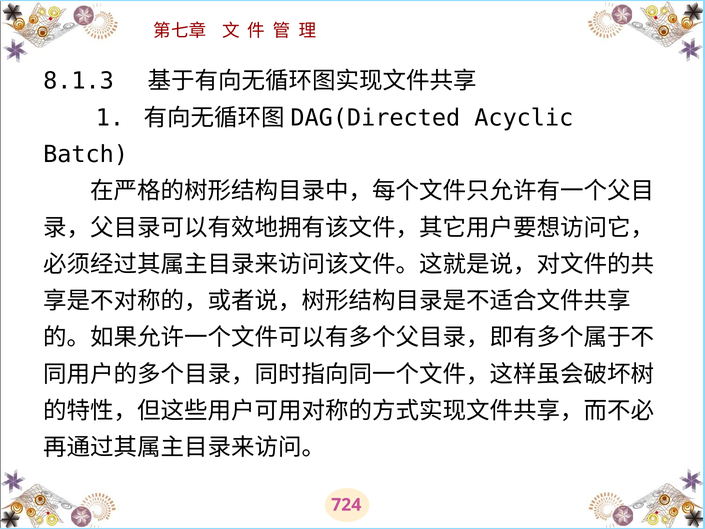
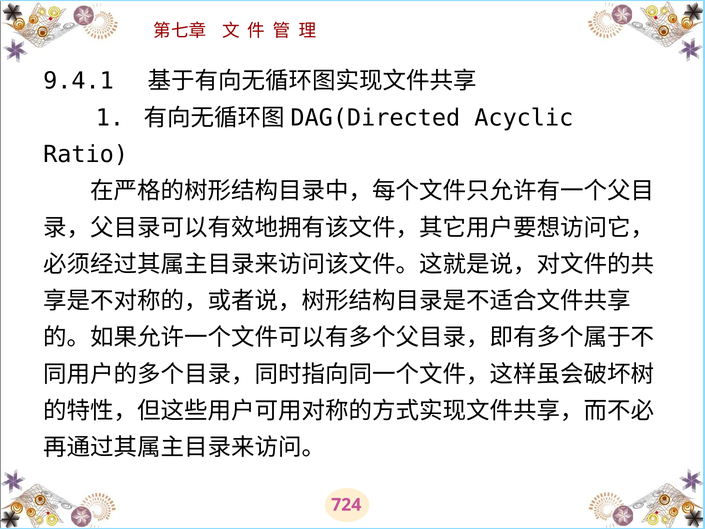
8.1.3: 8.1.3 -> 9.4.1 (79, 81)
Batch: Batch -> Ratio (86, 154)
